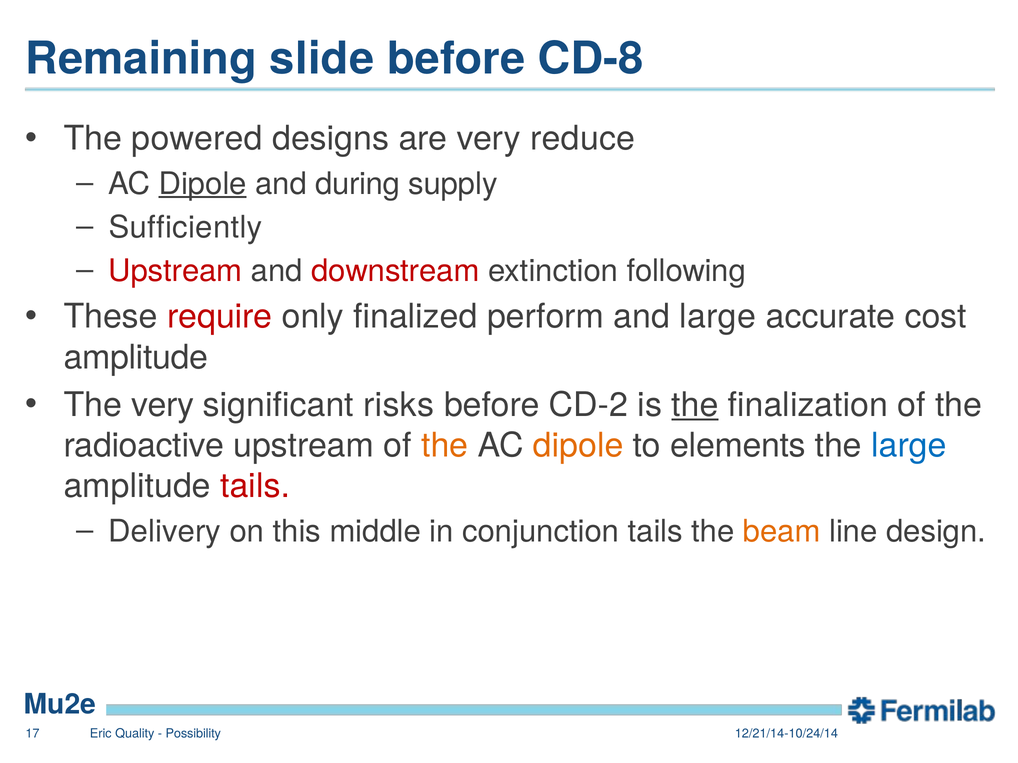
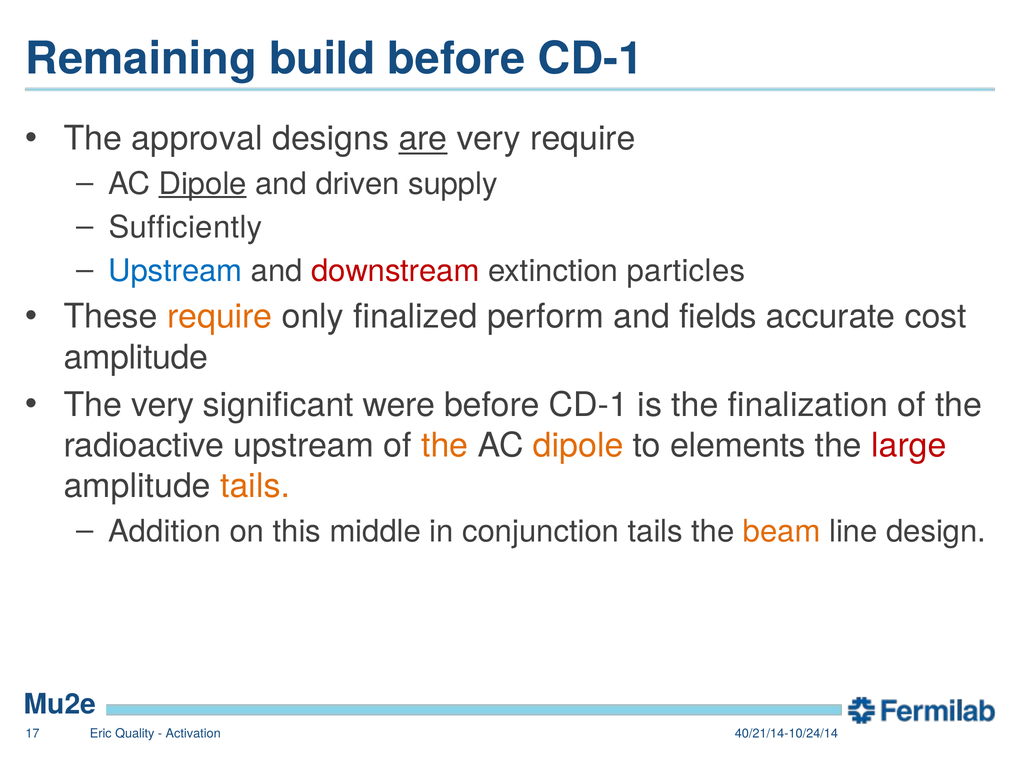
slide: slide -> build (322, 59)
CD-8: CD-8 -> CD-1 (591, 59)
powered: powered -> approval (197, 139)
are underline: none -> present (423, 139)
very reduce: reduce -> require (583, 139)
during: during -> driven (358, 184)
Upstream colour: red -> blue (175, 271)
following: following -> particles (686, 271)
require colour: red -> orange (220, 317)
and large: large -> fields (718, 317)
risks: risks -> were (399, 405)
CD-2: CD-2 -> CD-1 (589, 405)
the underline: present -> none (695, 405)
large colour: blue -> red (909, 446)
tails colour: red -> orange (255, 487)
Delivery: Delivery -> Addition (165, 532)
Possibility: Possibility -> Activation (193, 734)
12/21/14-10/24/14: 12/21/14-10/24/14 -> 40/21/14-10/24/14 (786, 734)
